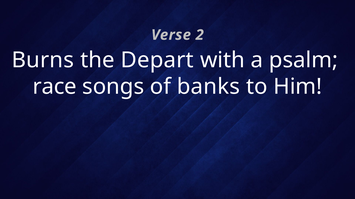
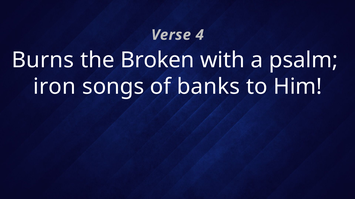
2: 2 -> 4 (200, 35)
Depart: Depart -> Broken (157, 60)
race: race -> iron (54, 87)
